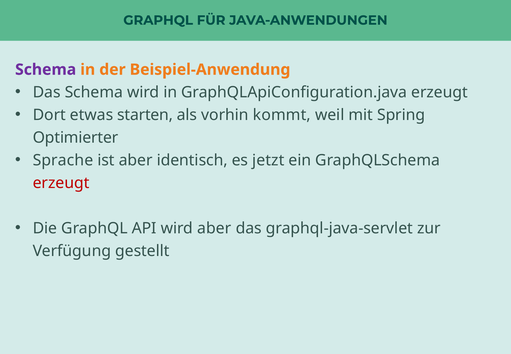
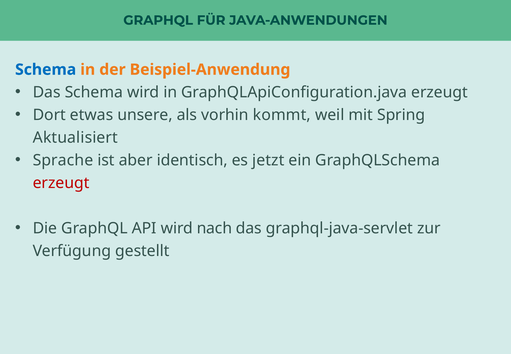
Schema colour: purple -> blue (46, 70)
starten: starten -> unsere (145, 115)
Optimierter: Optimierter -> Aktualisiert (75, 137)
wird aber: aber -> nach (214, 228)
